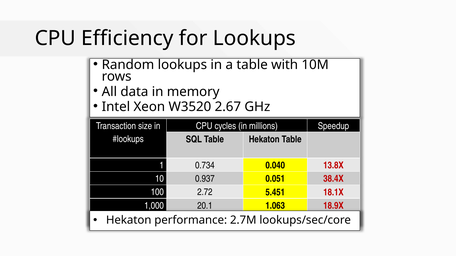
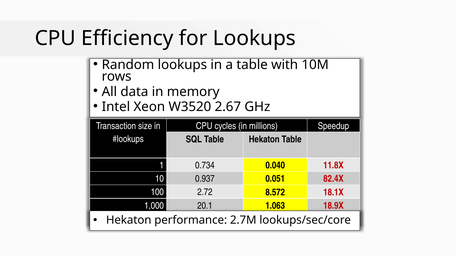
13.8X: 13.8X -> 11.8X (333, 166)
38.4X: 38.4X -> 82.4X (333, 179)
5.451: 5.451 -> 8.572 (275, 193)
